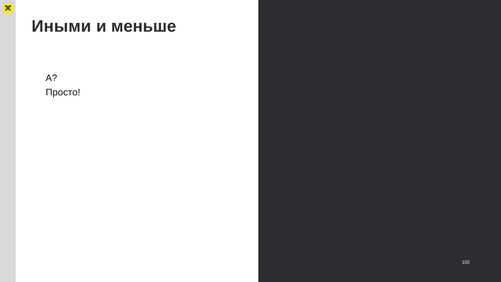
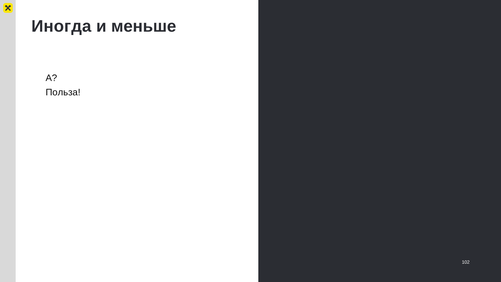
Иными: Иными -> Иногда (61, 26)
Просто: Просто -> Польза (63, 92)
